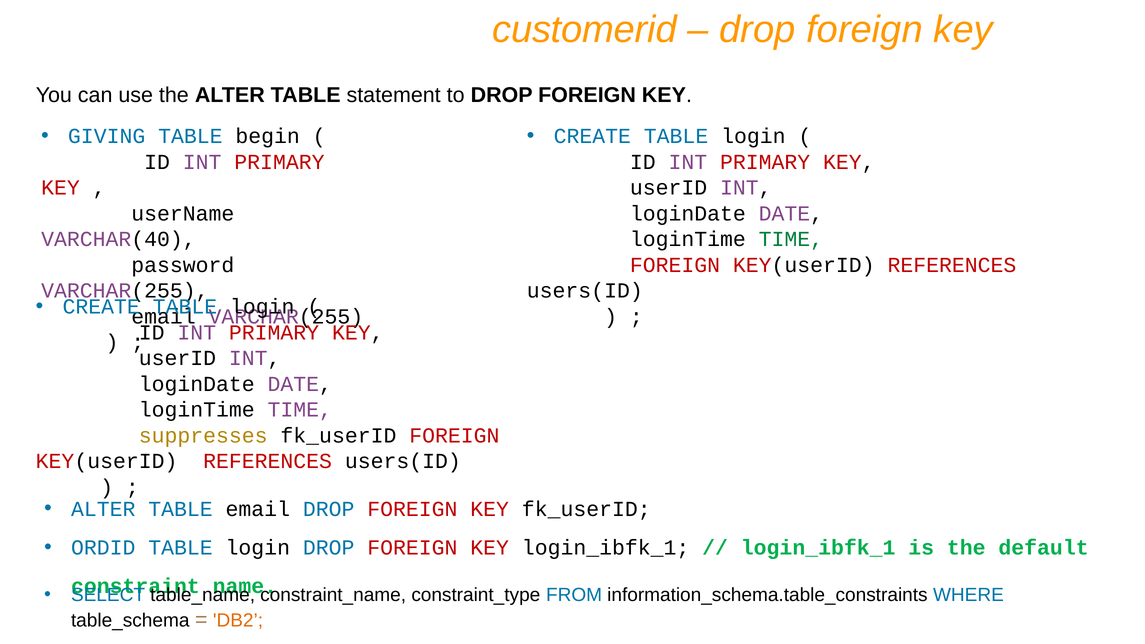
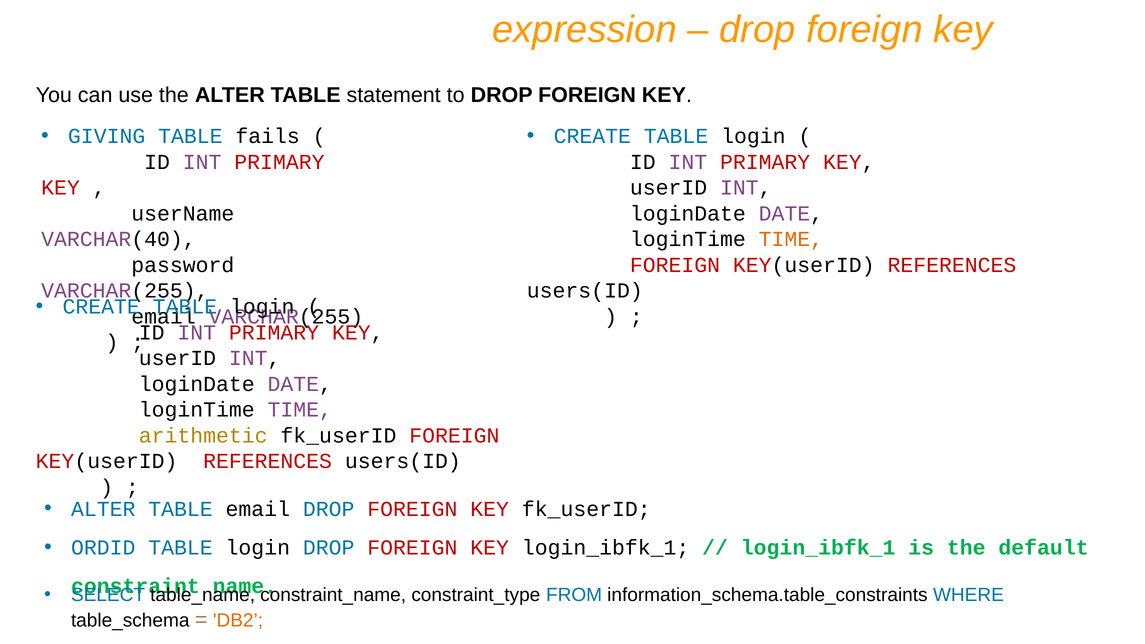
customerid: customerid -> expression (584, 30)
begin: begin -> fails (268, 136)
TIME colour: green -> orange (791, 239)
suppresses: suppresses -> arithmetic (203, 436)
